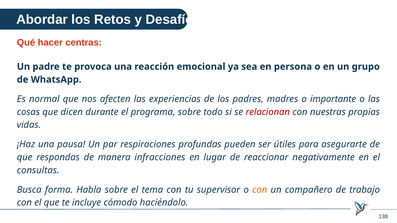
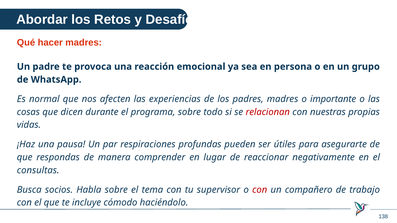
hacer centras: centras -> madres (84, 43)
infracciones: infracciones -> comprender (160, 158)
forma: forma -> socios (59, 190)
con colour: orange -> red (260, 190)
